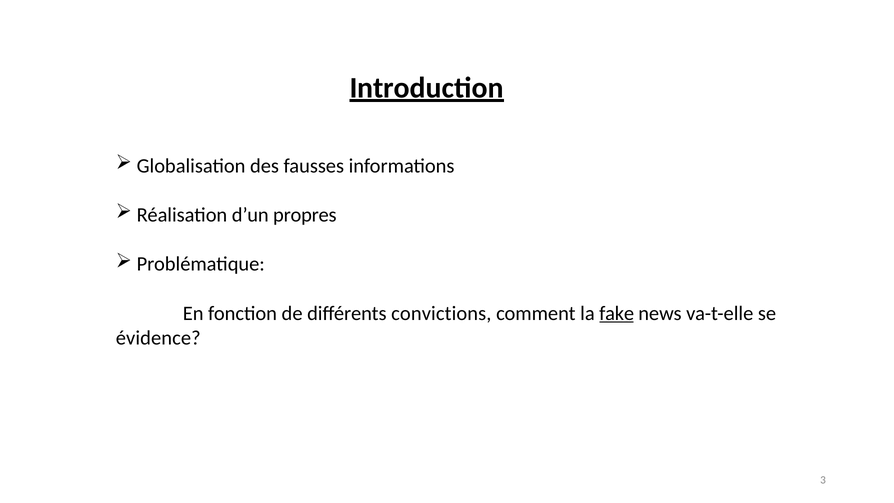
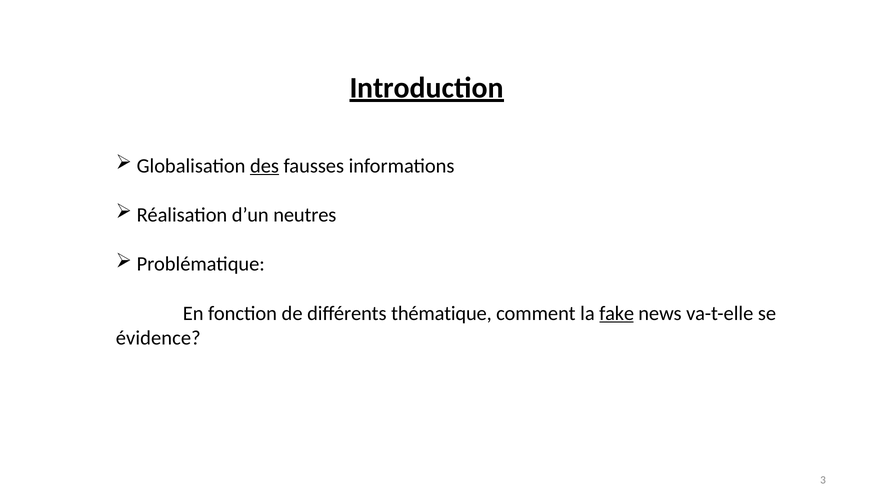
des underline: none -> present (265, 166)
propres: propres -> neutres (305, 215)
convictions: convictions -> thématique (441, 313)
